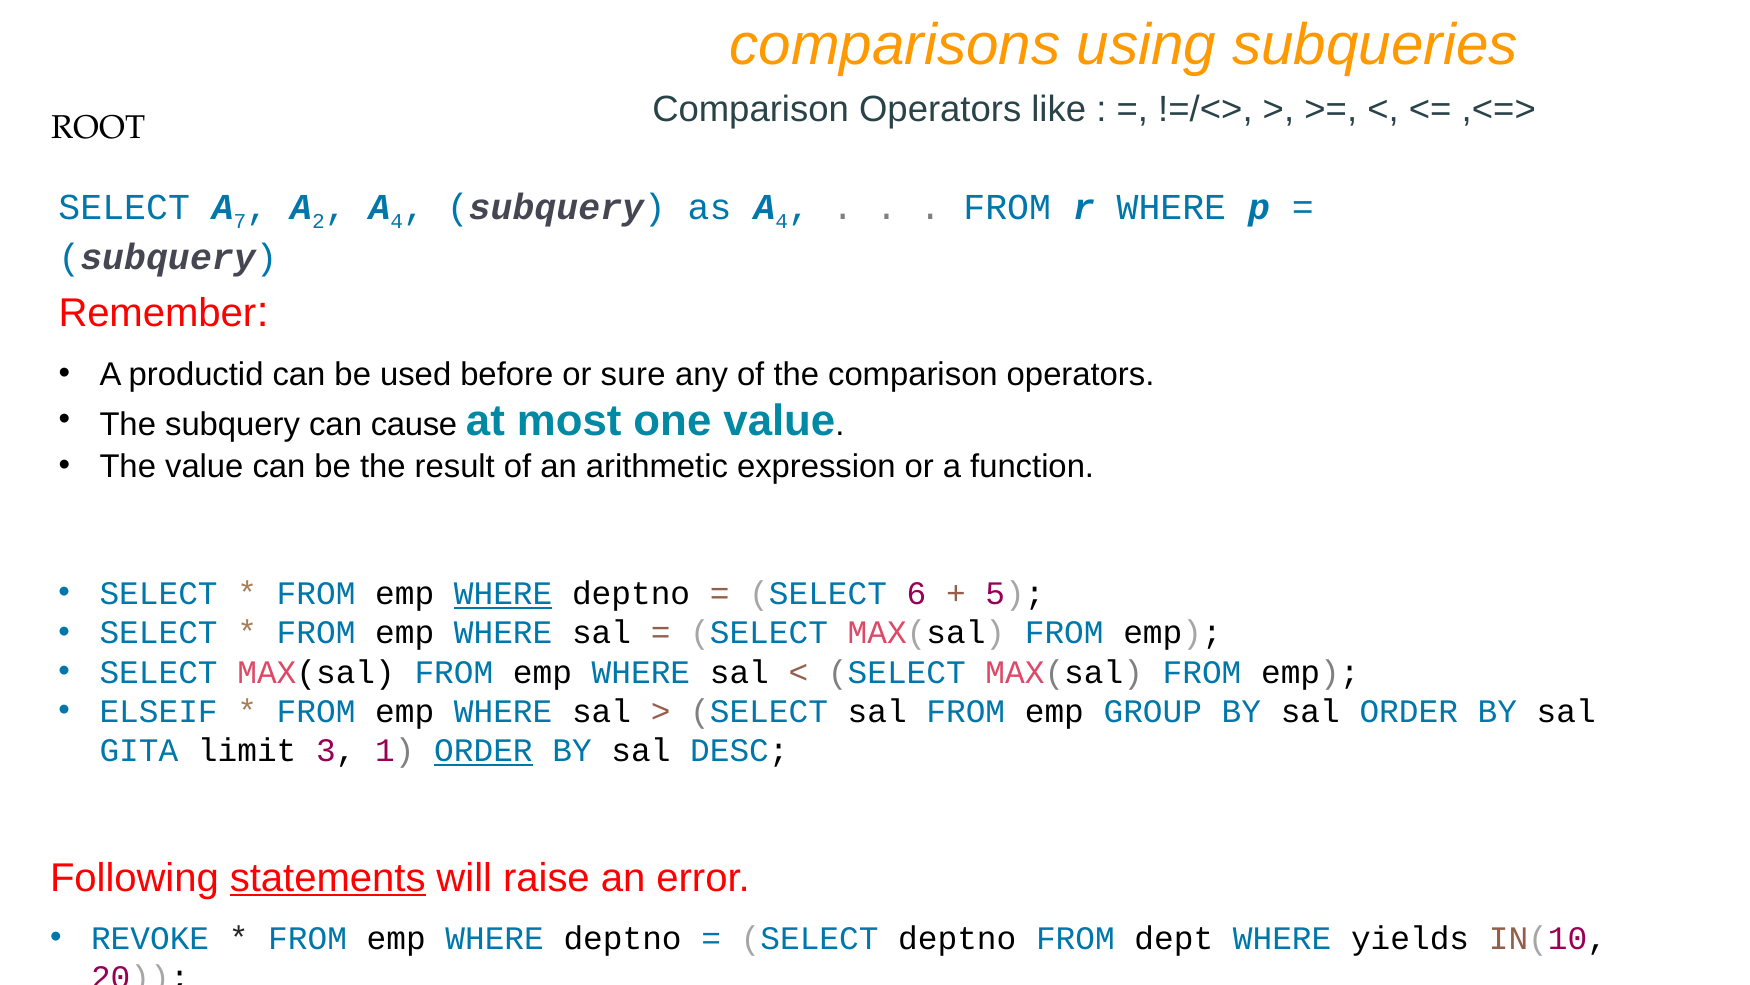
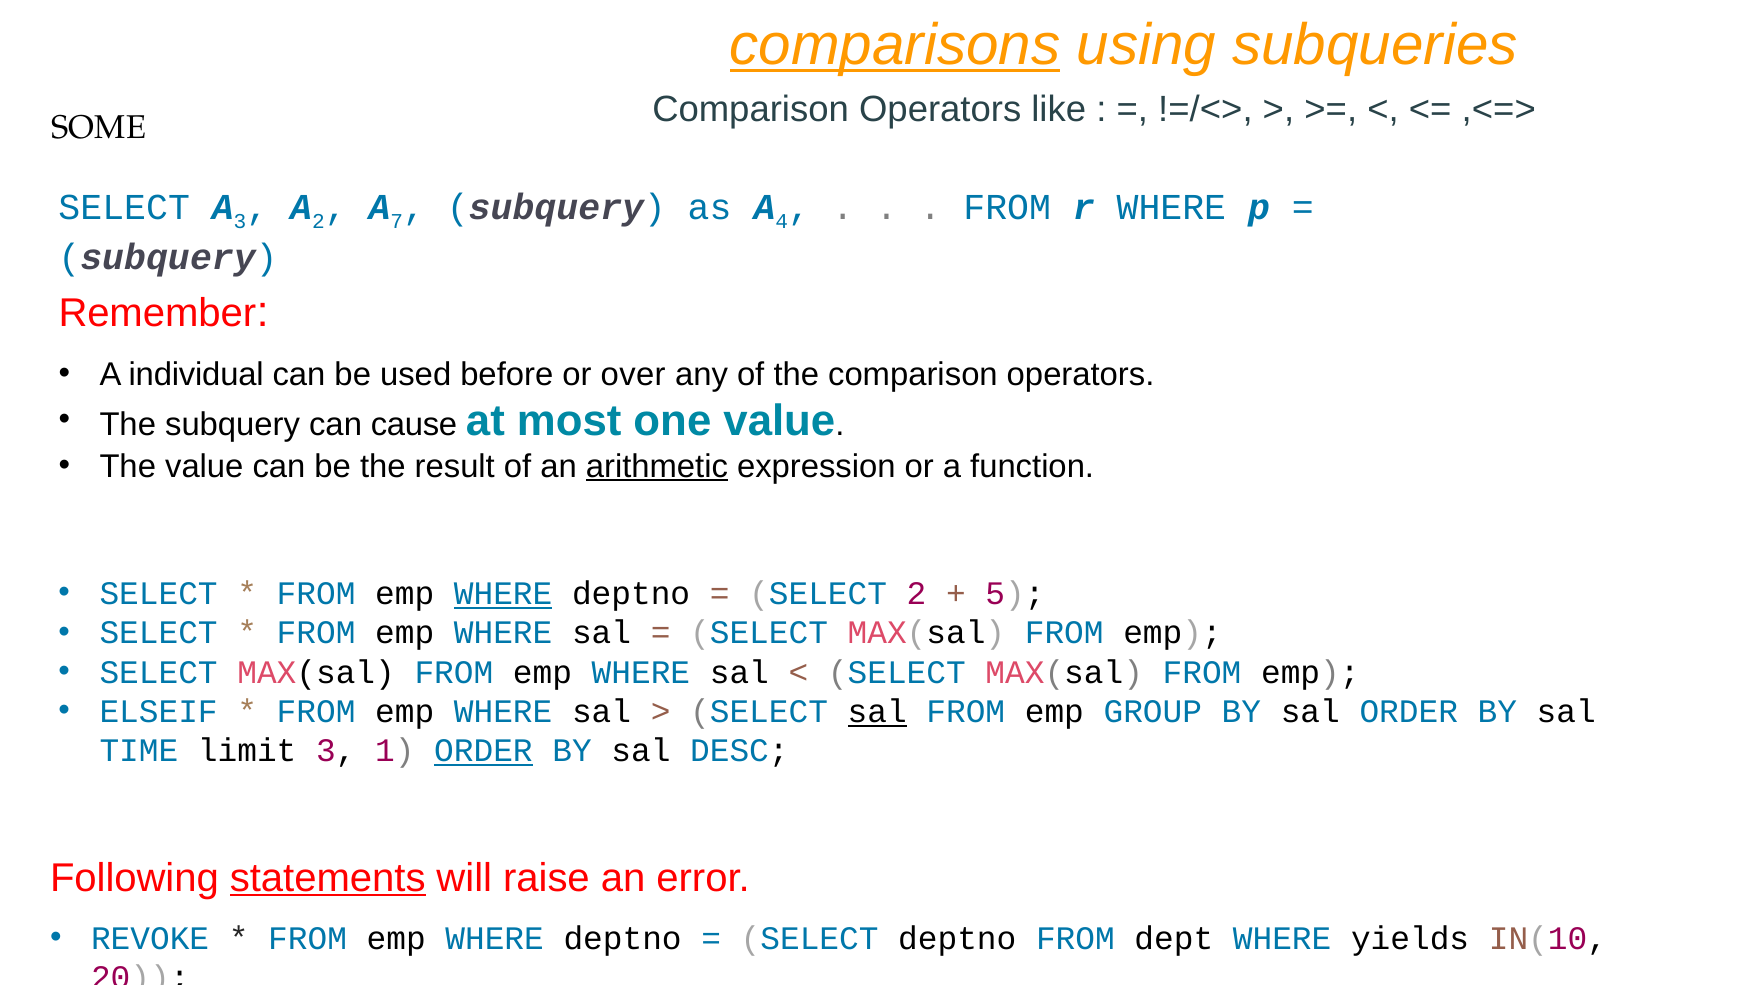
comparisons underline: none -> present (895, 46)
ROOT: ROOT -> SOME (99, 128)
A 7: 7 -> 3 (240, 222)
4: 4 -> 7 (397, 222)
productid: productid -> individual (196, 374)
sure: sure -> over (633, 374)
arithmetic underline: none -> present (657, 466)
SELECT 6: 6 -> 2 (917, 593)
sal underline: none -> present (877, 711)
GITA: GITA -> TIME (139, 751)
